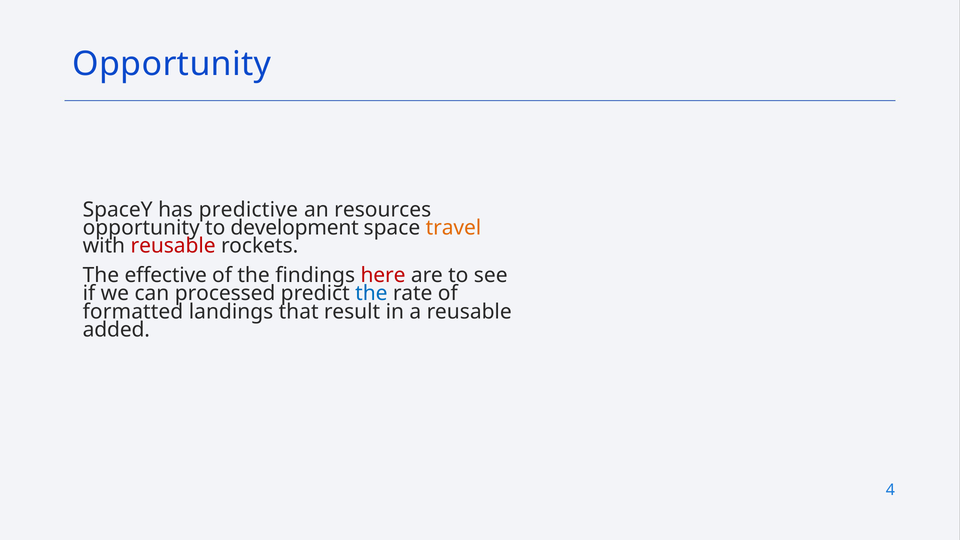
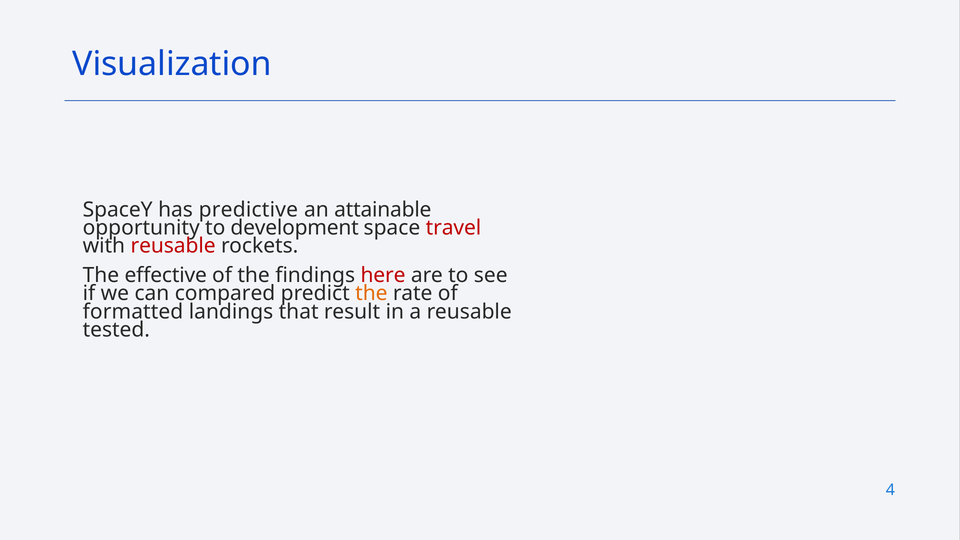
Opportunity: Opportunity -> Visualization (172, 64)
resources: resources -> attainable (383, 210)
travel colour: orange -> red (453, 228)
processed: processed -> compared (225, 293)
the colour: blue -> orange (371, 293)
added: added -> tested (116, 330)
